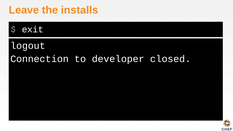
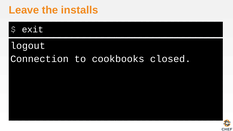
developer: developer -> cookbooks (118, 59)
